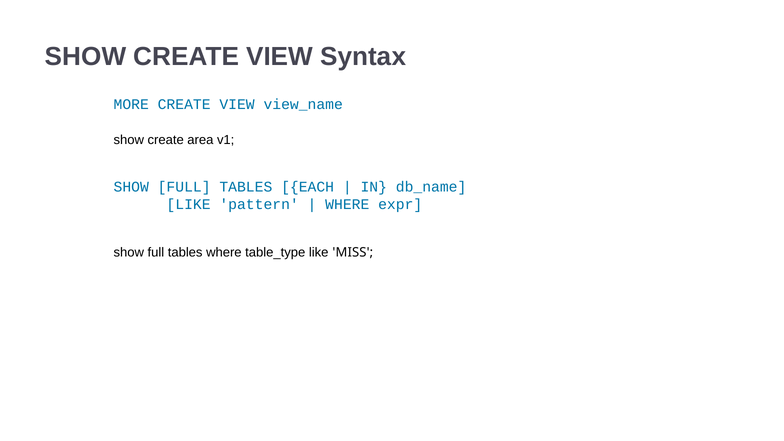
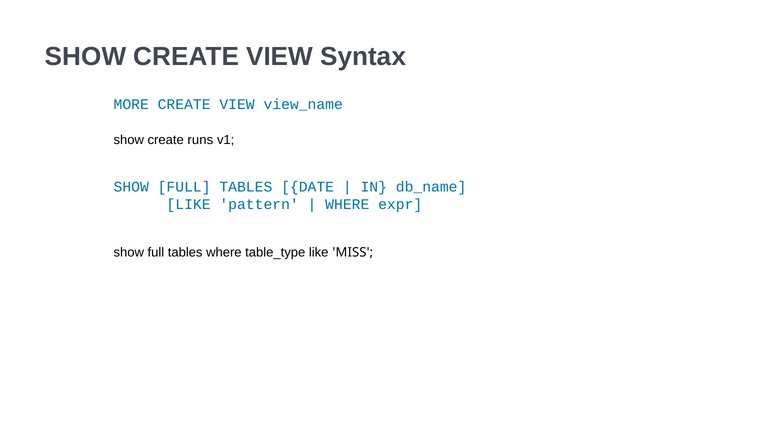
area: area -> runs (200, 140)
EACH: EACH -> DATE (308, 187)
